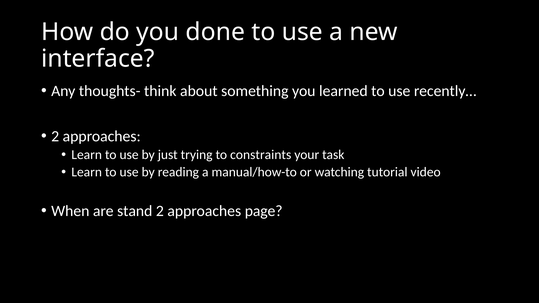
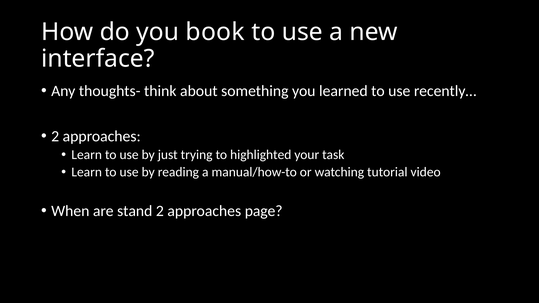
done: done -> book (215, 32)
constraints: constraints -> highlighted (261, 155)
